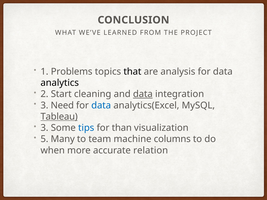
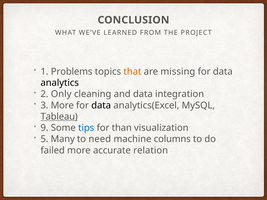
that colour: black -> orange (132, 72)
analysis: analysis -> missing (178, 72)
Start: Start -> Only (61, 94)
data underline: present -> none (143, 94)
3 Need: Need -> More (62, 105)
data colour: blue -> black (101, 105)
3: 3 -> 9 (44, 128)
team: team -> need (100, 139)
when: when -> failed (53, 151)
